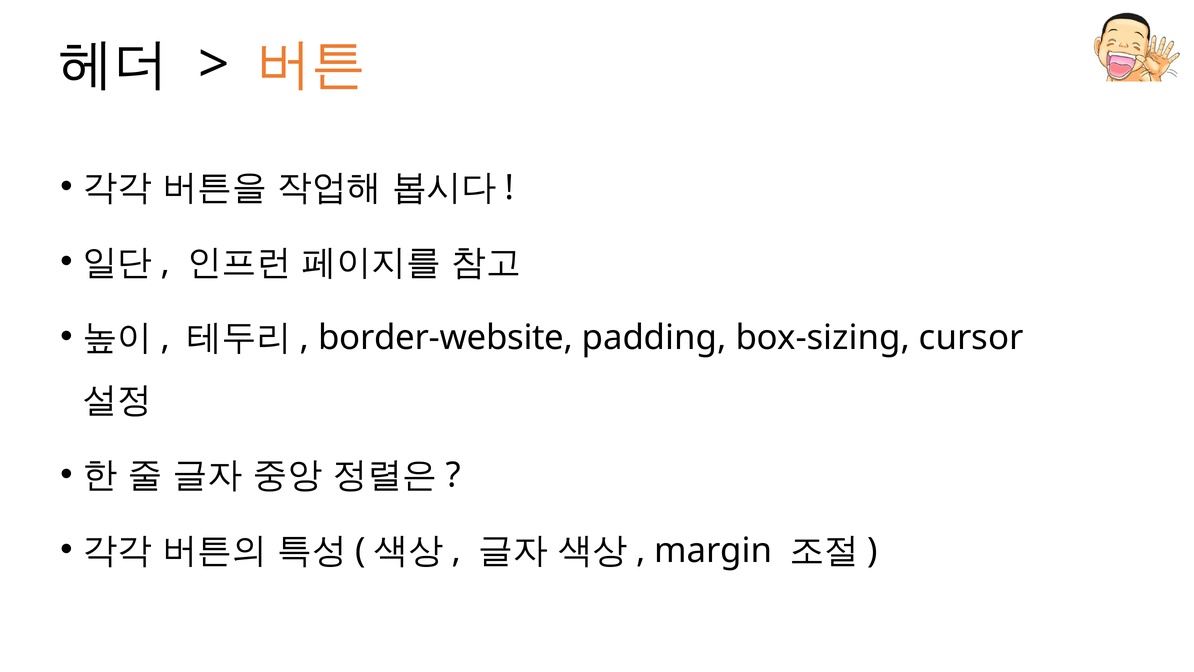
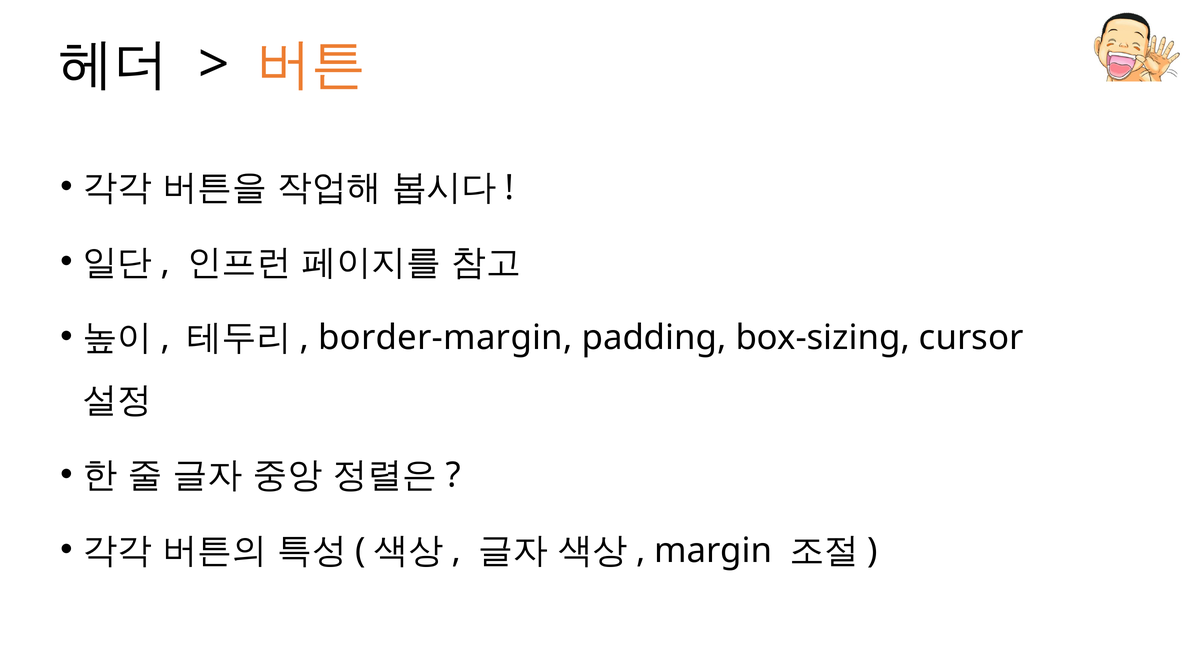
border-website: border-website -> border-margin (445, 338)
